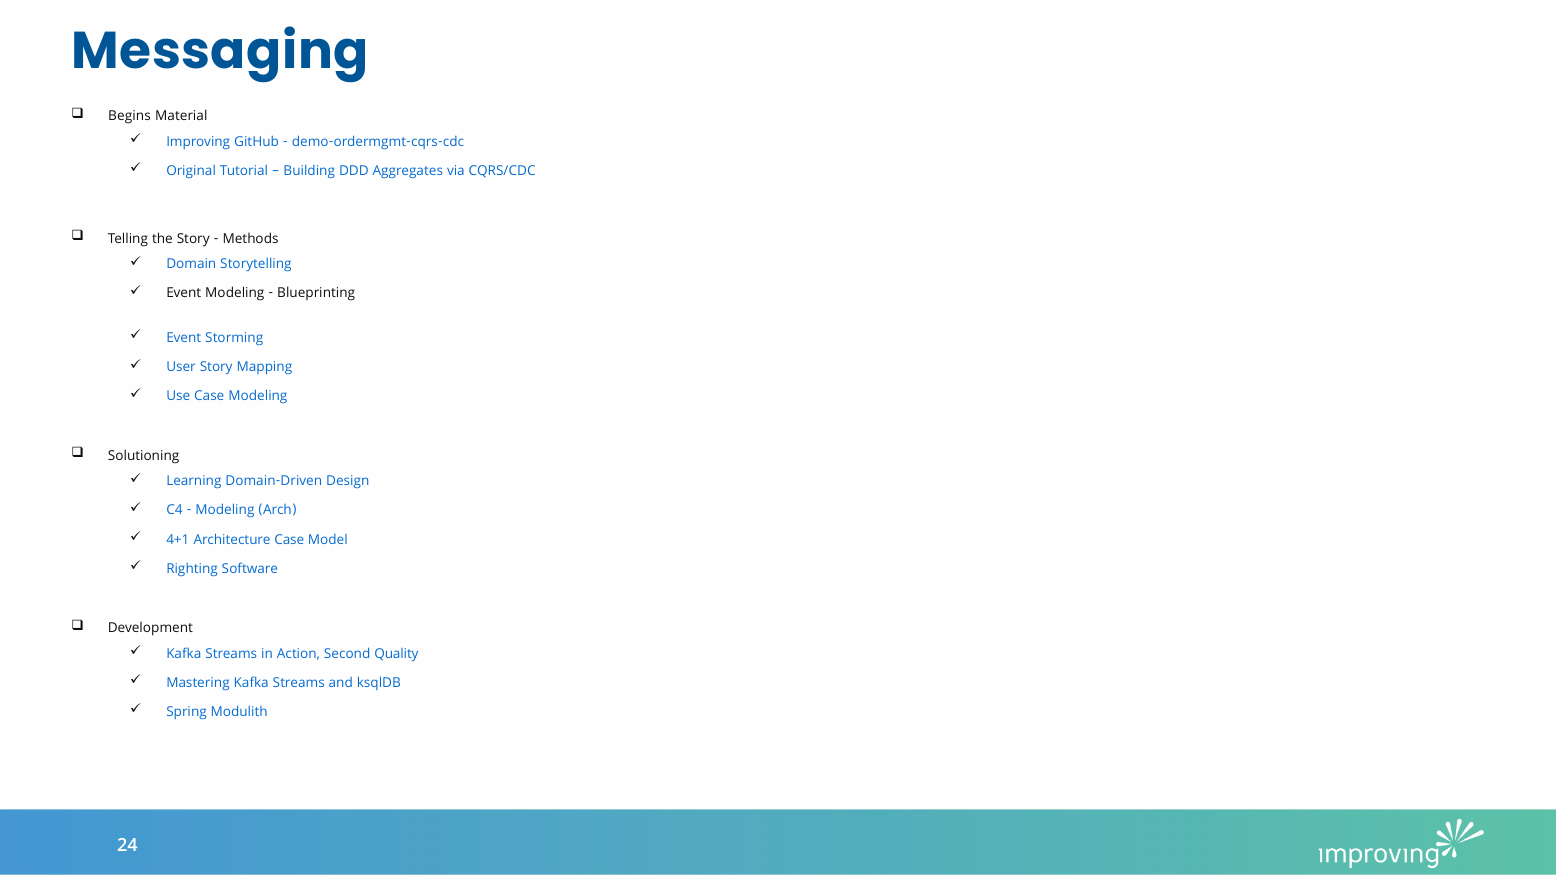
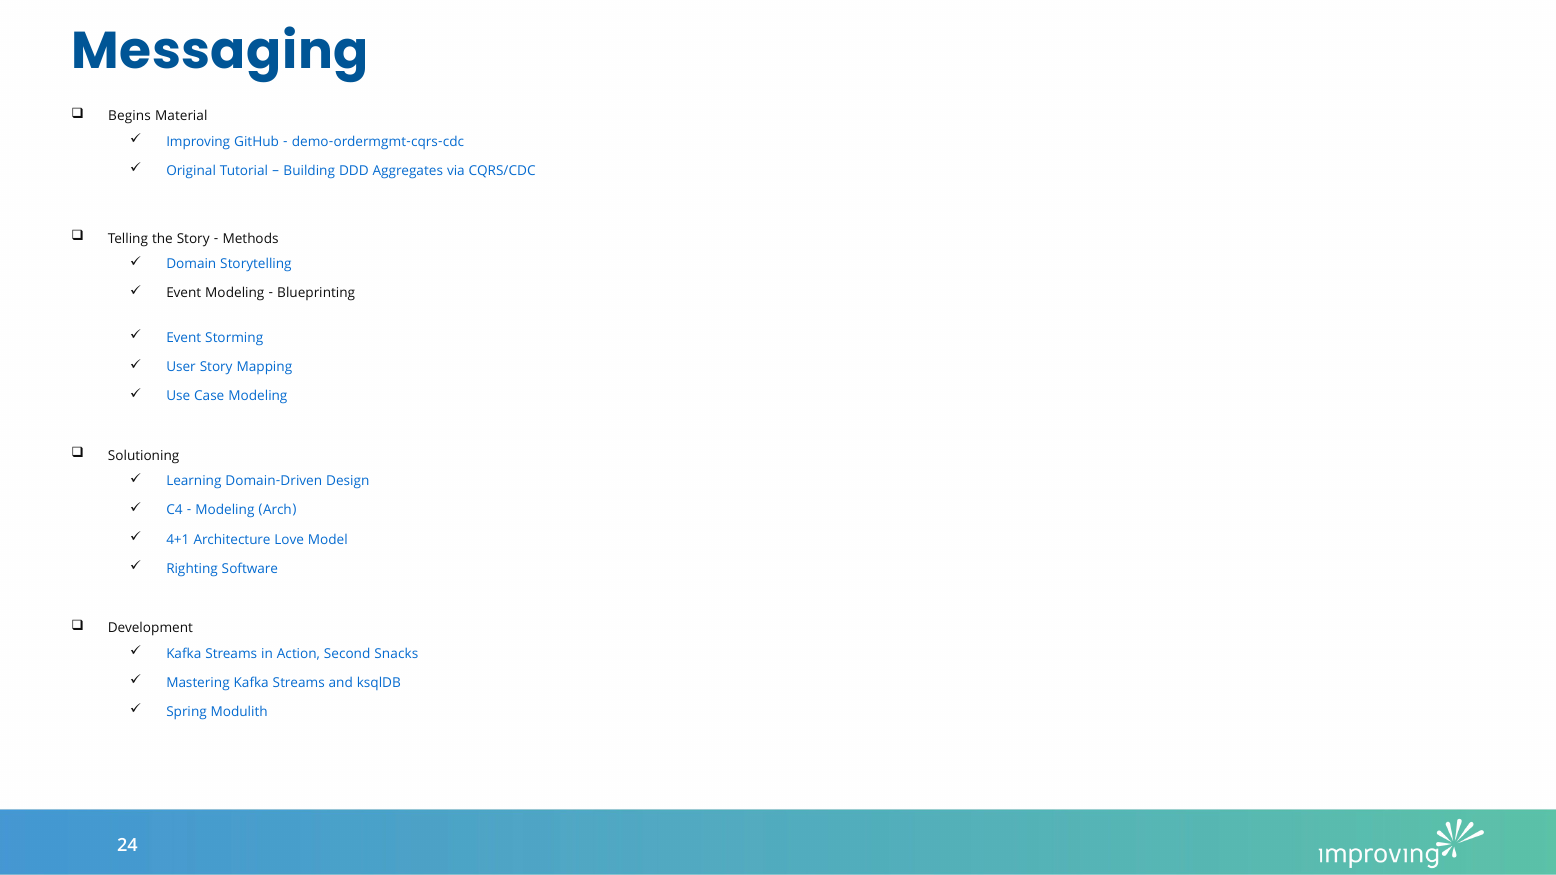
Architecture Case: Case -> Love (289, 539)
Quality: Quality -> Snacks (396, 653)
